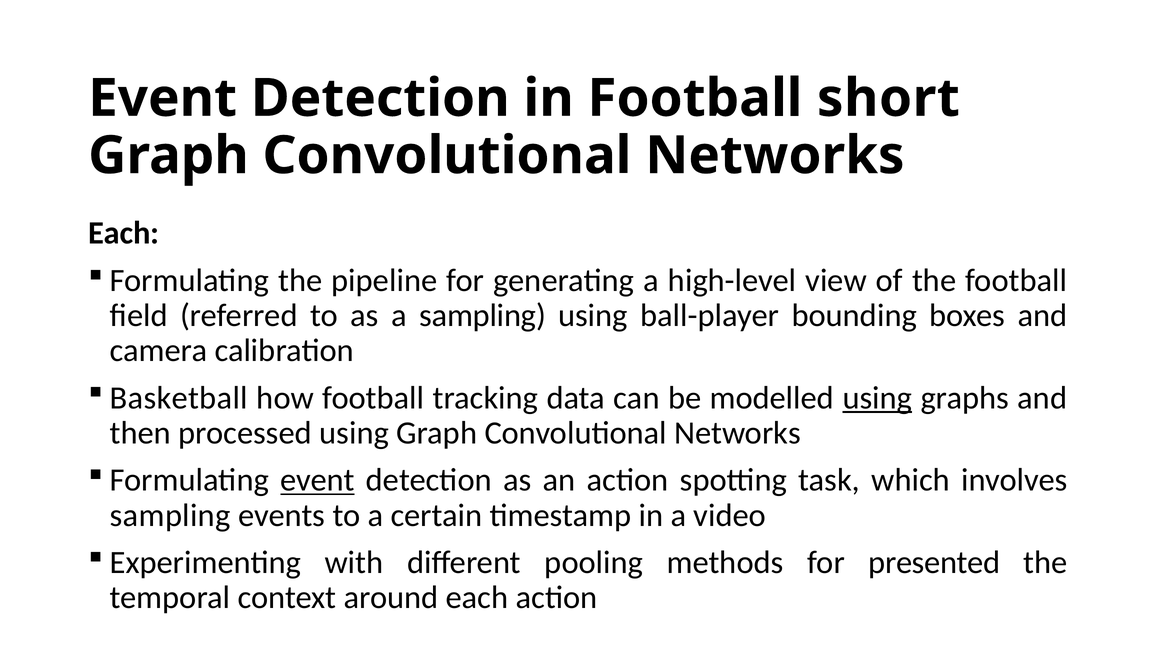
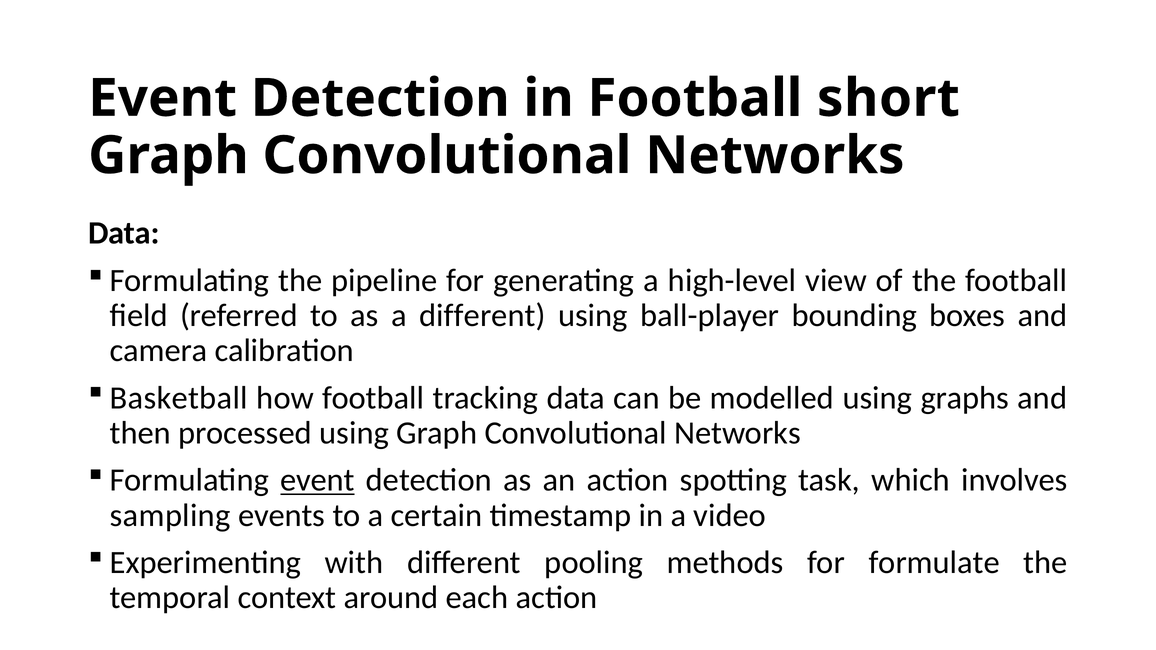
Each: Each -> Data (124, 233)
a sampling: sampling -> different (482, 316)
using underline: present -> none (877, 398)
presented: presented -> formulate (934, 563)
